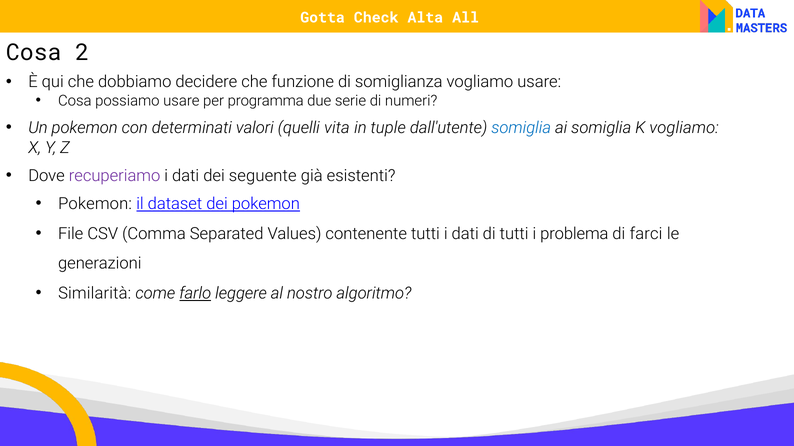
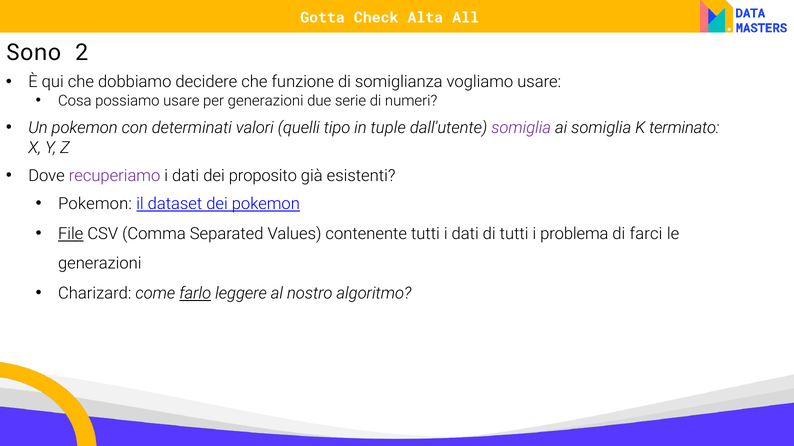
Cosa: Cosa -> Sono (34, 52)
per programma: programma -> generazioni (266, 101)
vita: vita -> tipo (337, 128)
somiglia colour: blue -> purple (521, 128)
K vogliamo: vogliamo -> terminato (684, 128)
seguente: seguente -> proposito (263, 176)
File underline: none -> present (71, 234)
Similarità: Similarità -> Charizard (95, 294)
